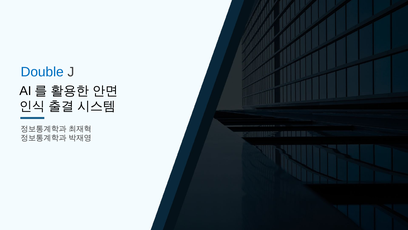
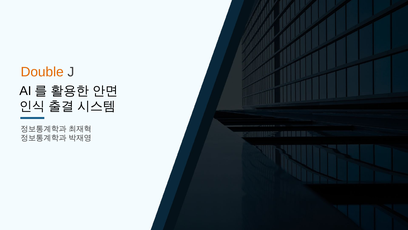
Double colour: blue -> orange (42, 72)
